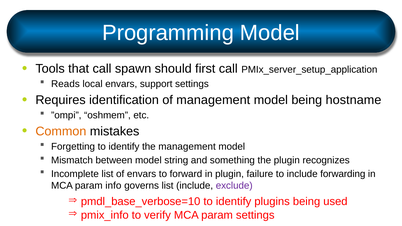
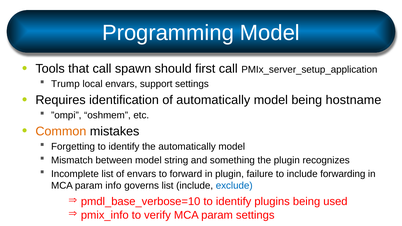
Reads: Reads -> Trump (65, 84)
of management: management -> automatically (213, 100)
the management: management -> automatically (187, 147)
exclude colour: purple -> blue (234, 186)
